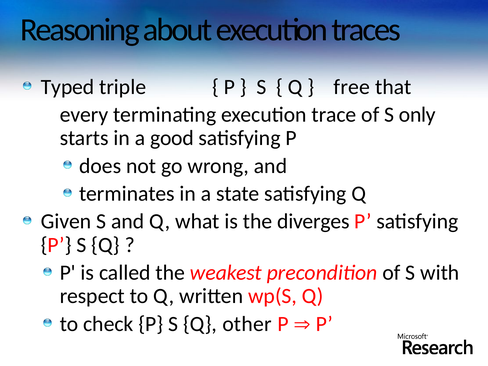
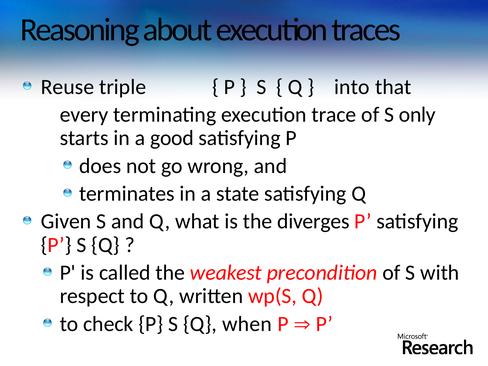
Typed: Typed -> Reuse (68, 87)
free: free -> into (352, 87)
other: other -> when (247, 324)
